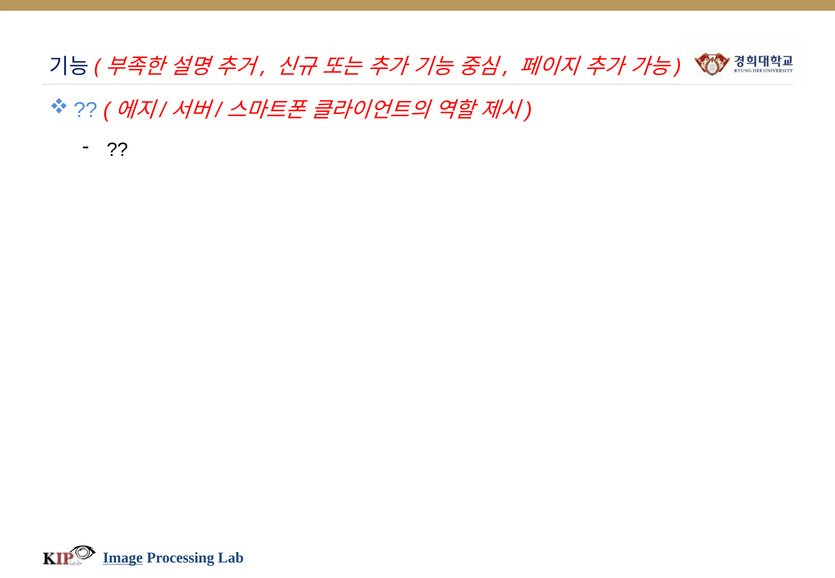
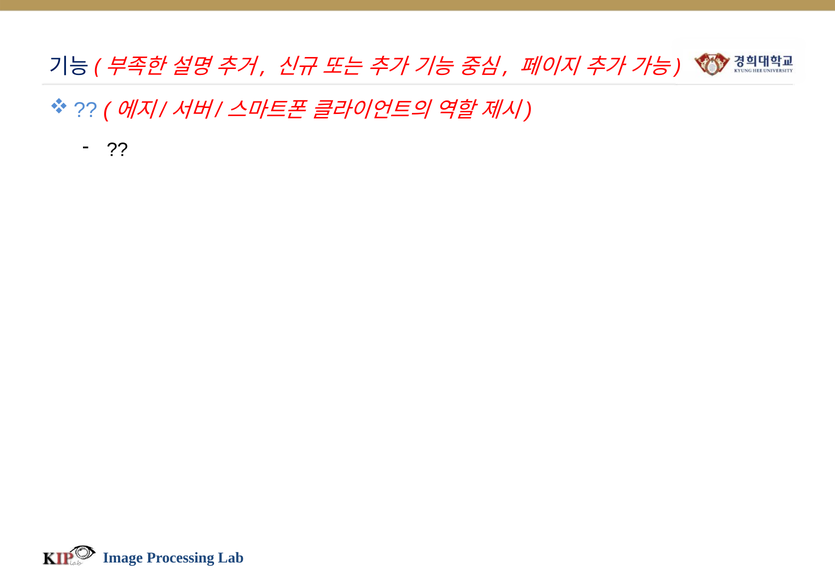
Image underline: present -> none (123, 558)
